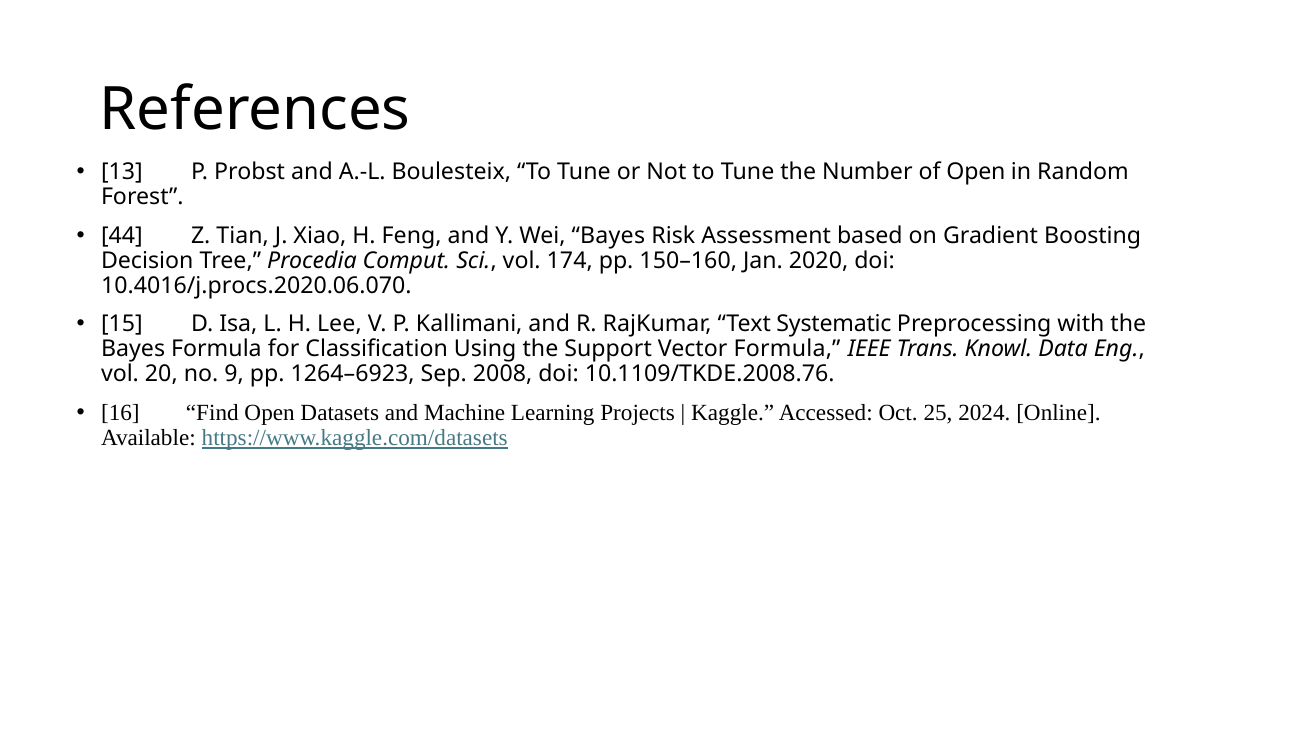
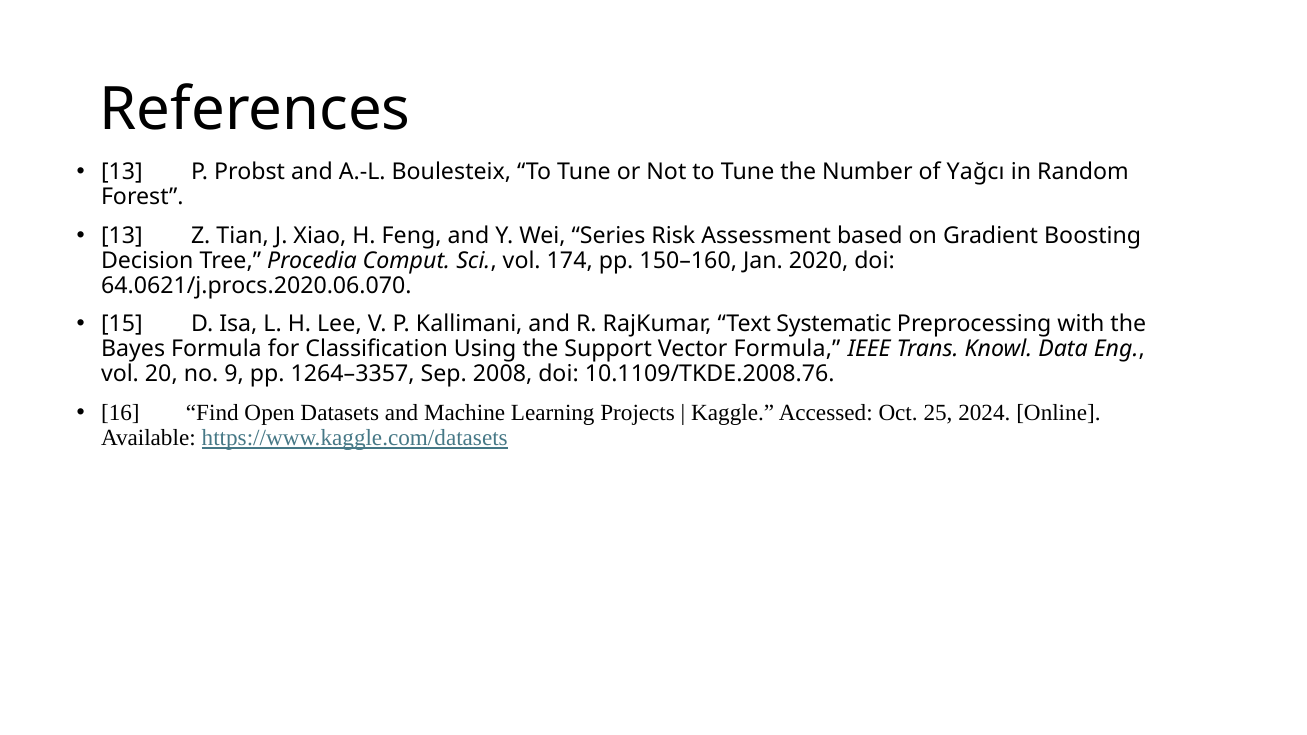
of Open: Open -> Yağcı (976, 172)
44: 44 -> 13 (122, 235)
Wei Bayes: Bayes -> Series (609, 235)
10.4016/j.procs.2020.06.070: 10.4016/j.procs.2020.06.070 -> 64.0621/j.procs.2020.06.070 (256, 286)
1264–6923: 1264–6923 -> 1264–3357 (353, 374)
